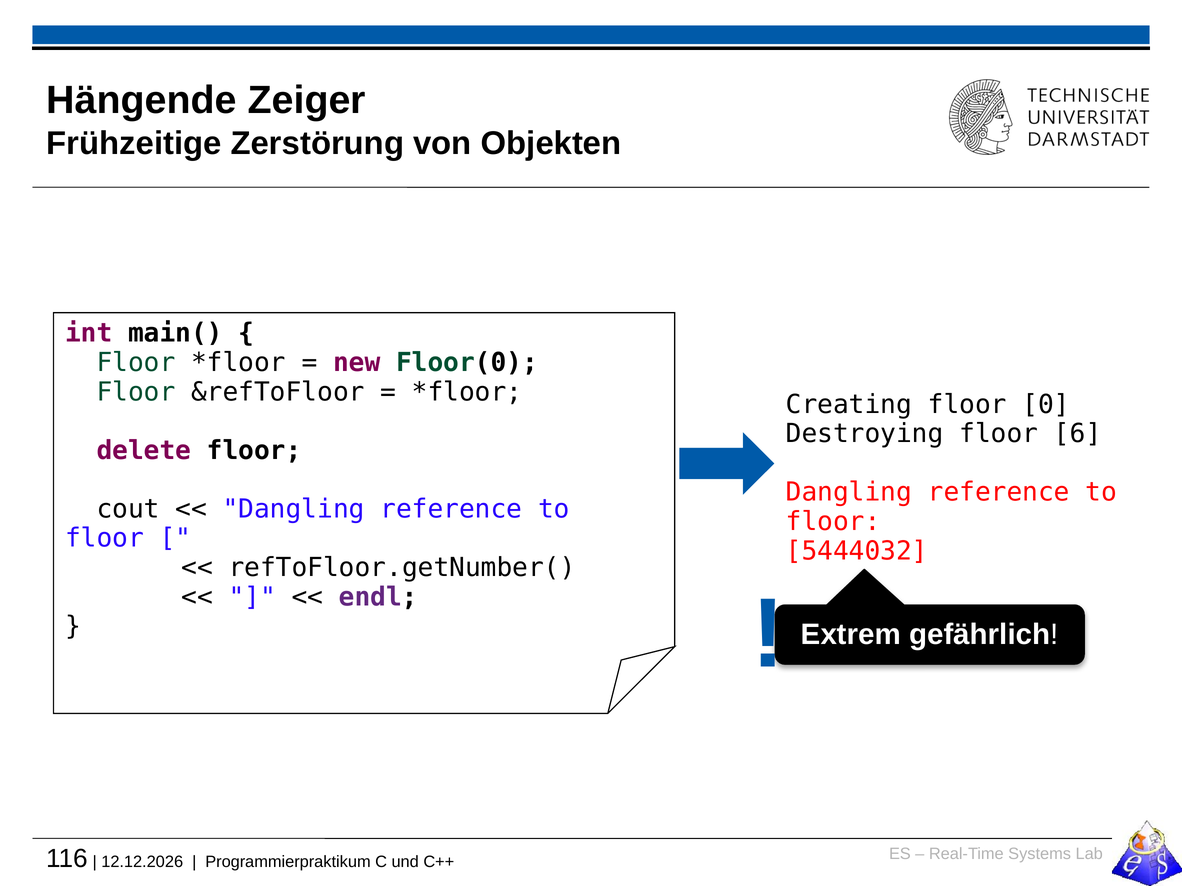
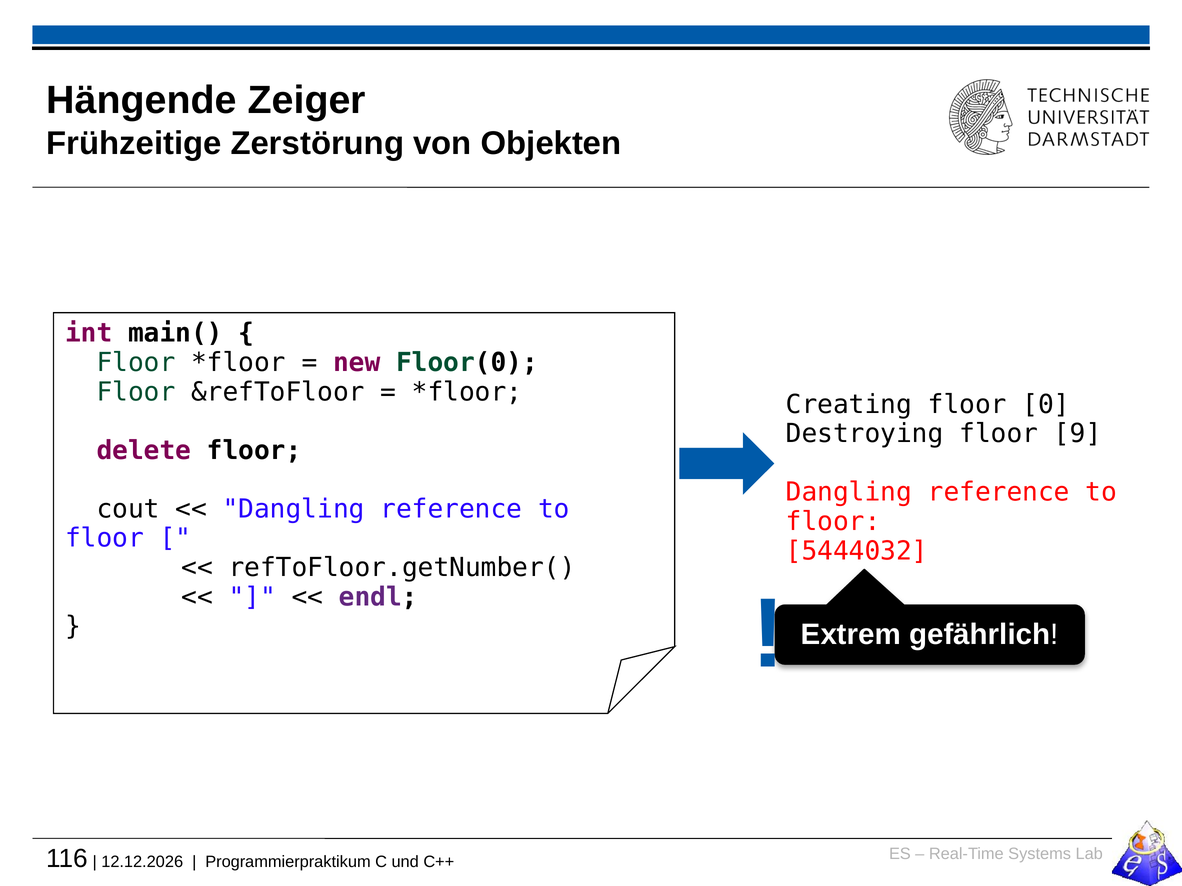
6: 6 -> 9 (1078, 434)
